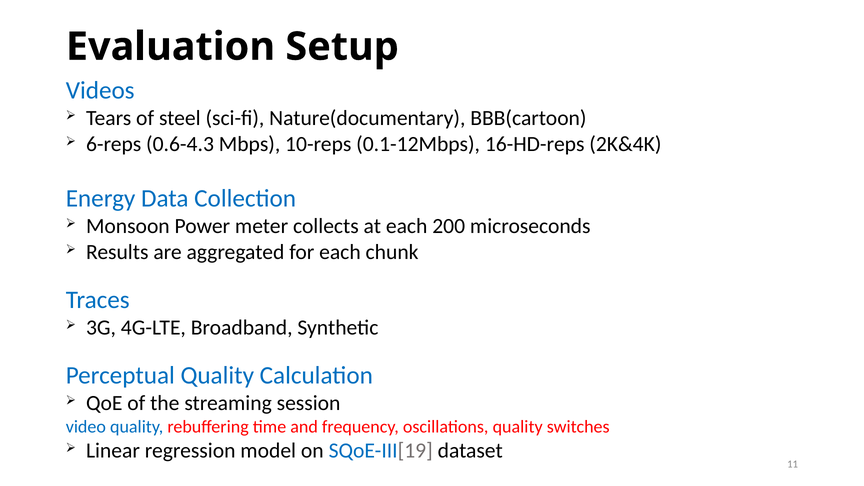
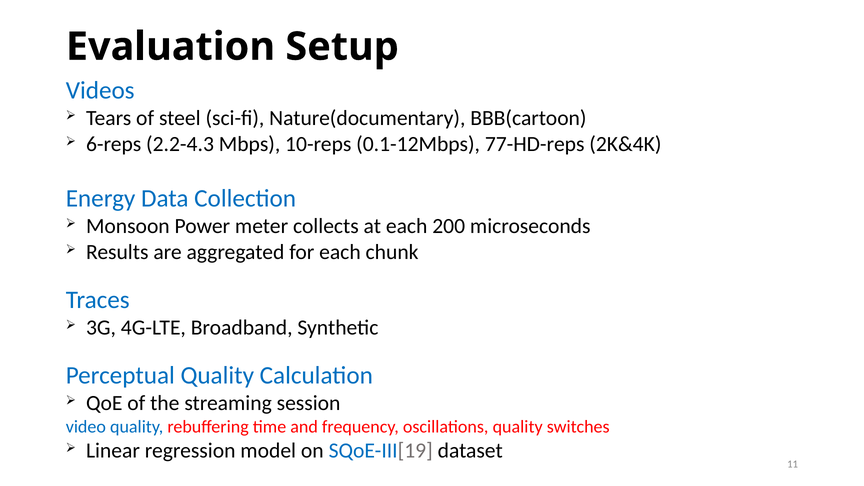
0.6-4.3: 0.6-4.3 -> 2.2-4.3 (180, 144)
16-HD-reps: 16-HD-reps -> 77-HD-reps (535, 144)
